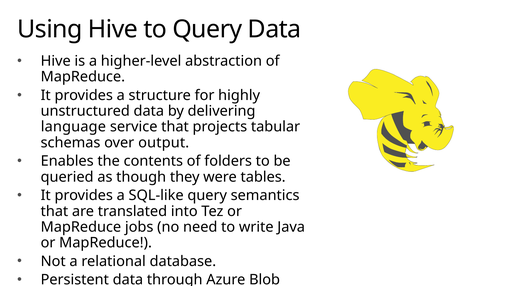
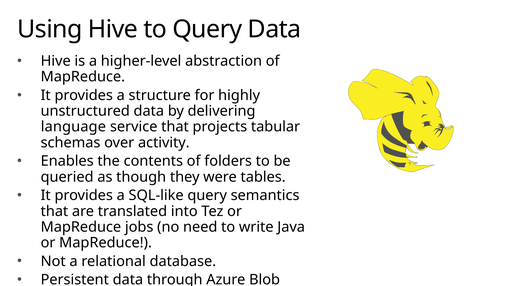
output: output -> activity (164, 143)
